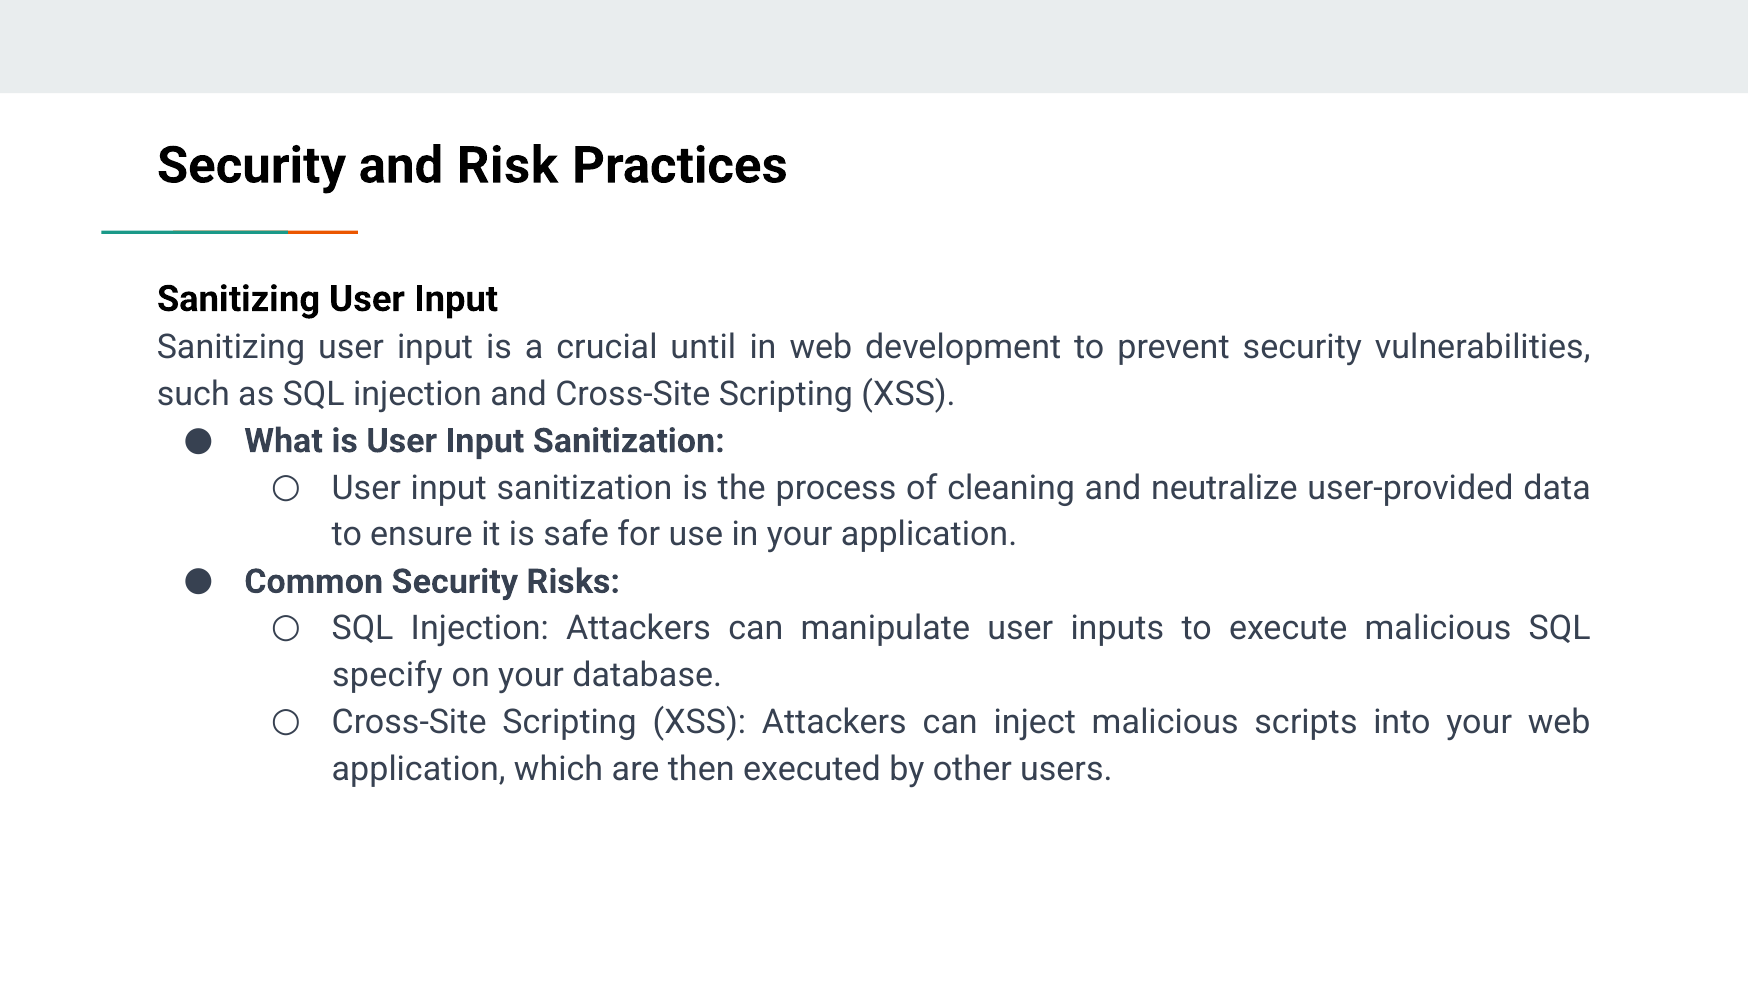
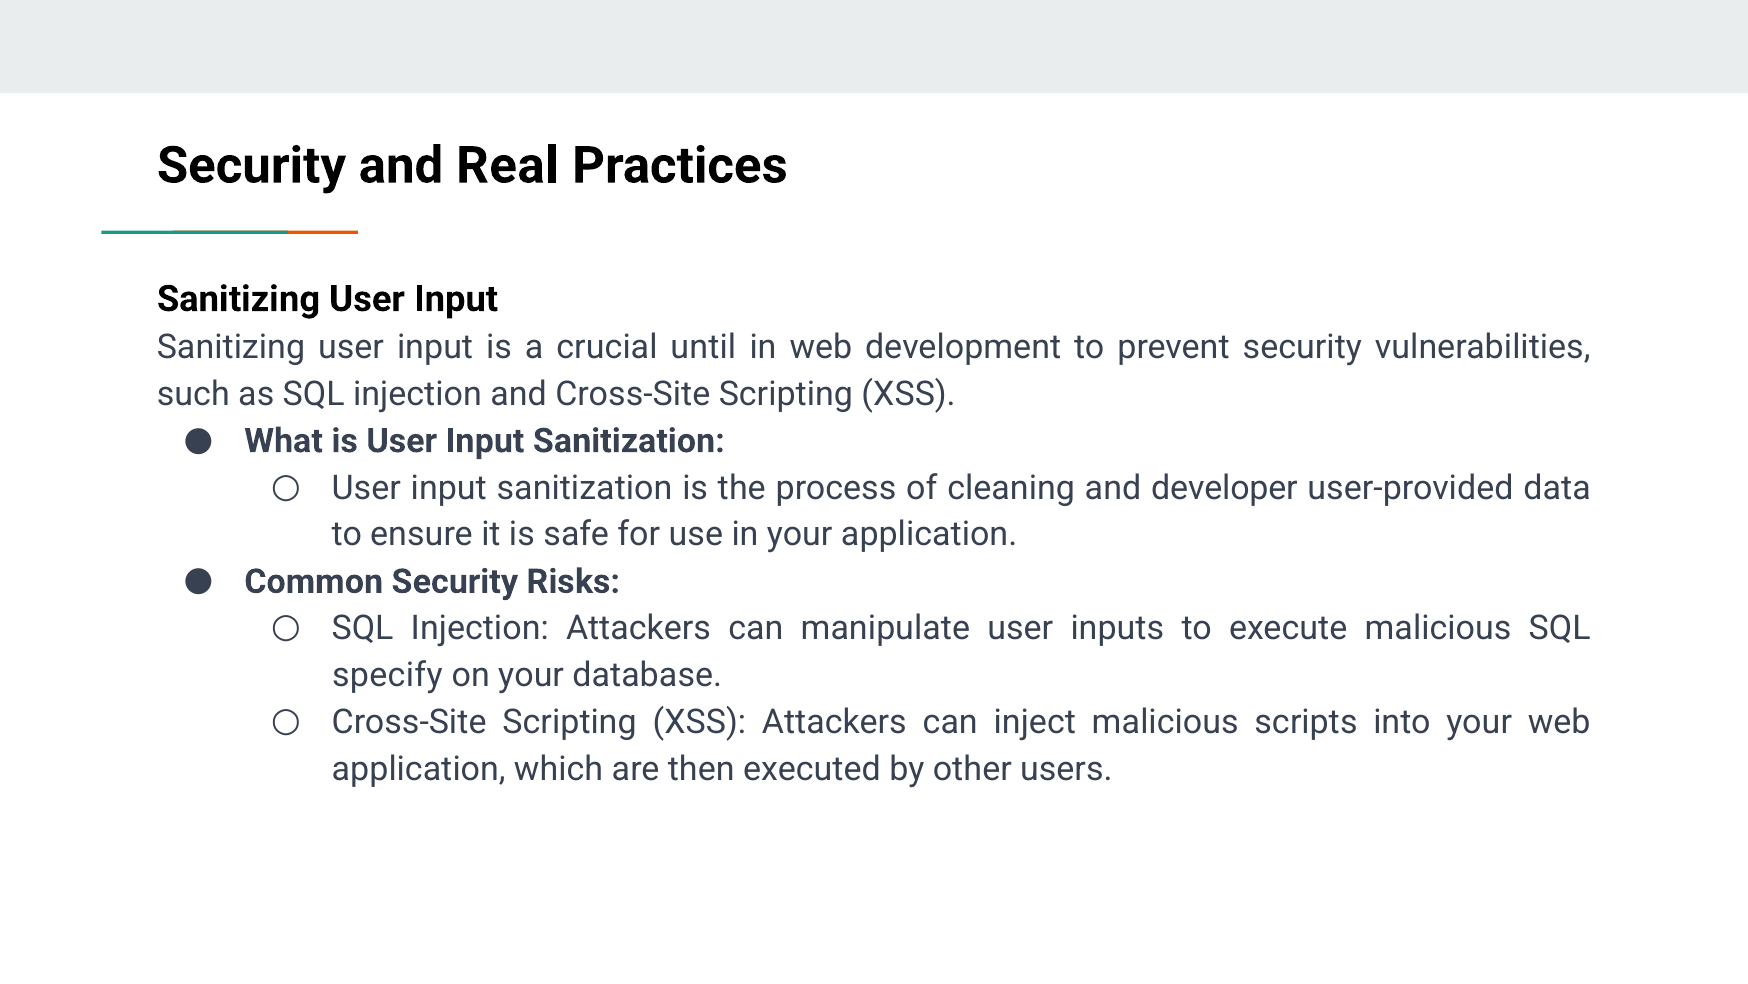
Risk: Risk -> Real (507, 166)
neutralize: neutralize -> developer (1224, 488)
